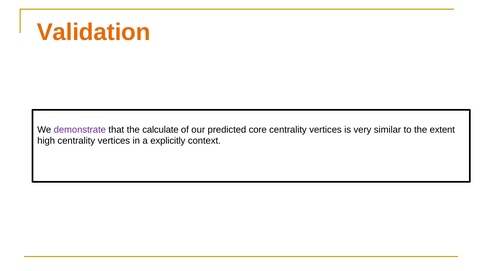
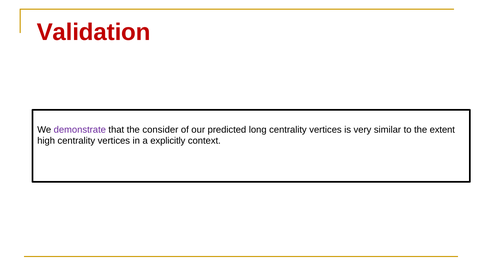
Validation colour: orange -> red (94, 32)
calculate: calculate -> consider (160, 130)
core: core -> long (258, 130)
